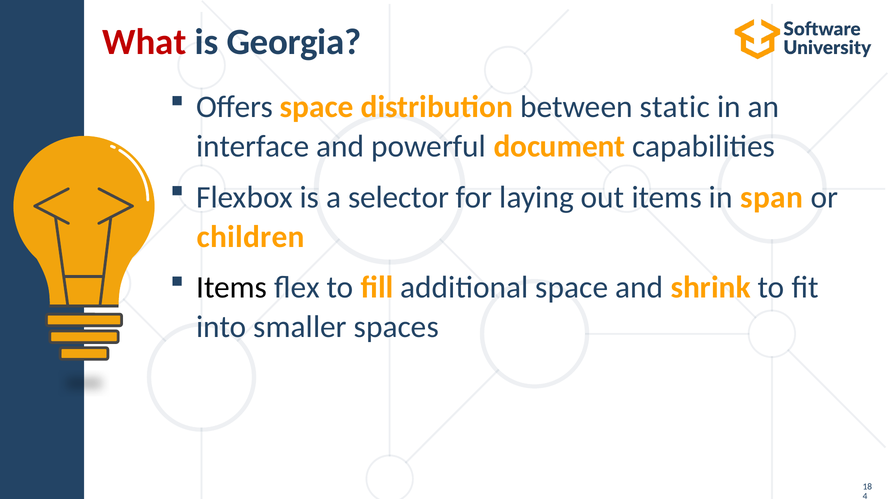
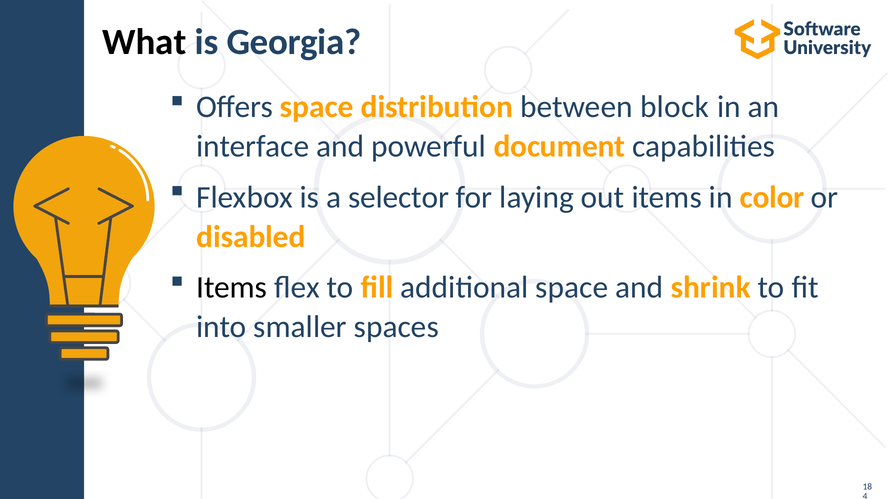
What colour: red -> black (144, 42)
static: static -> block (675, 107)
span: span -> color (772, 197)
children: children -> disabled (251, 237)
